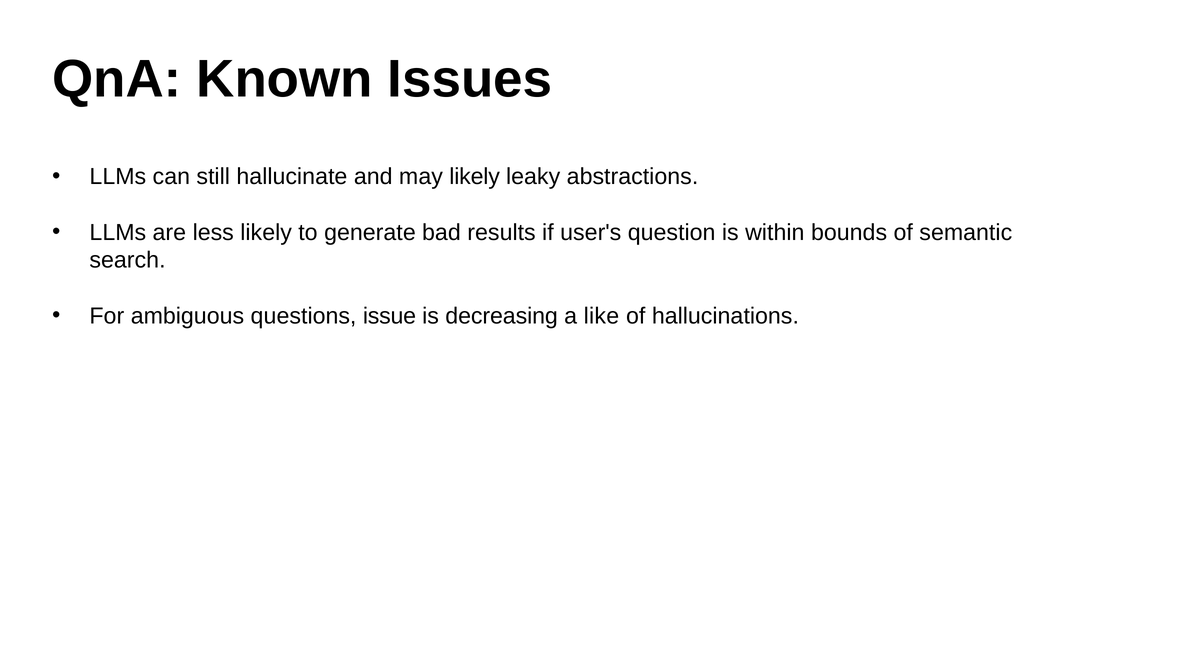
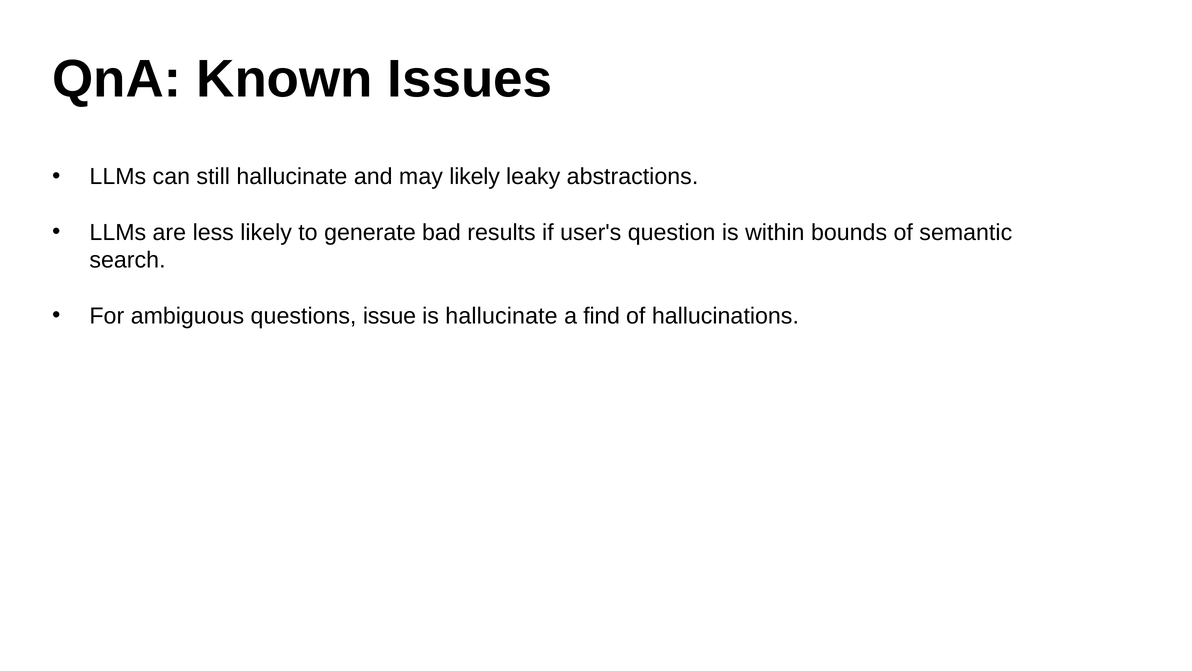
is decreasing: decreasing -> hallucinate (501, 316)
like: like -> find (602, 316)
